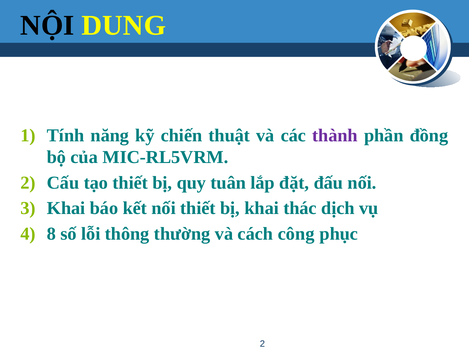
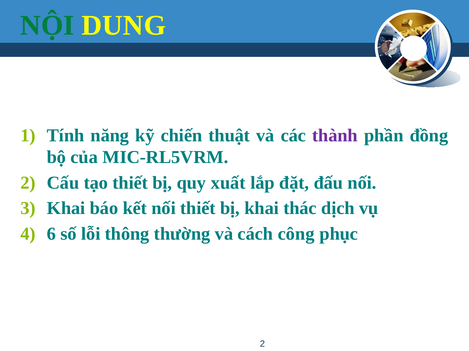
NỘI colour: black -> green (47, 25)
tuân: tuân -> xuất (228, 183)
8: 8 -> 6 (51, 234)
